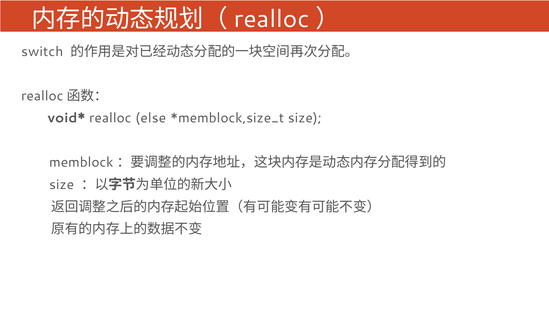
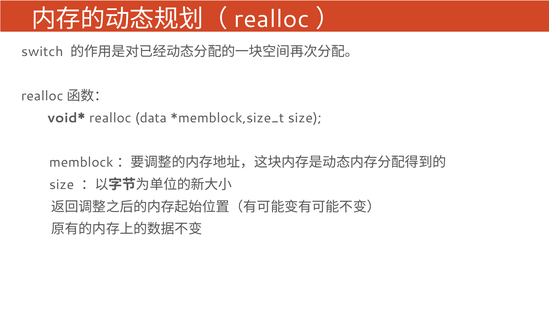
else: else -> data (151, 118)
